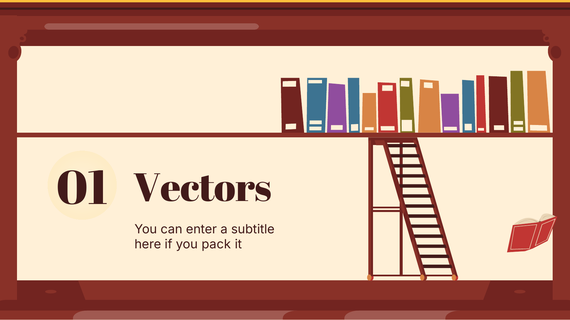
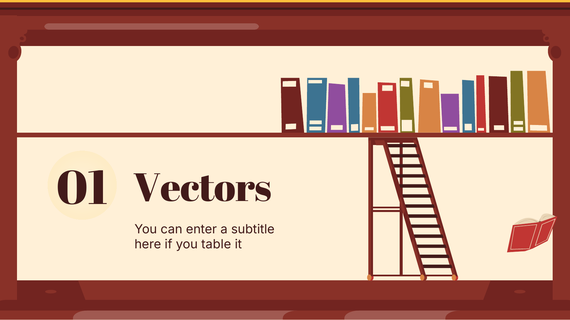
pack: pack -> table (216, 245)
